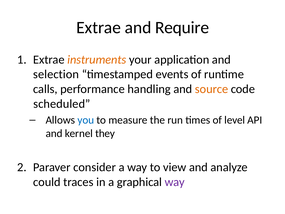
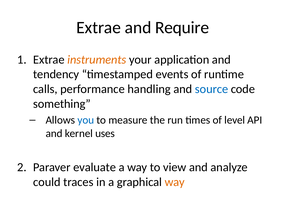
selection: selection -> tendency (56, 74)
source colour: orange -> blue (212, 89)
scheduled: scheduled -> something (62, 104)
they: they -> uses (105, 133)
consider: consider -> evaluate (95, 167)
way colour: purple -> orange (175, 182)
